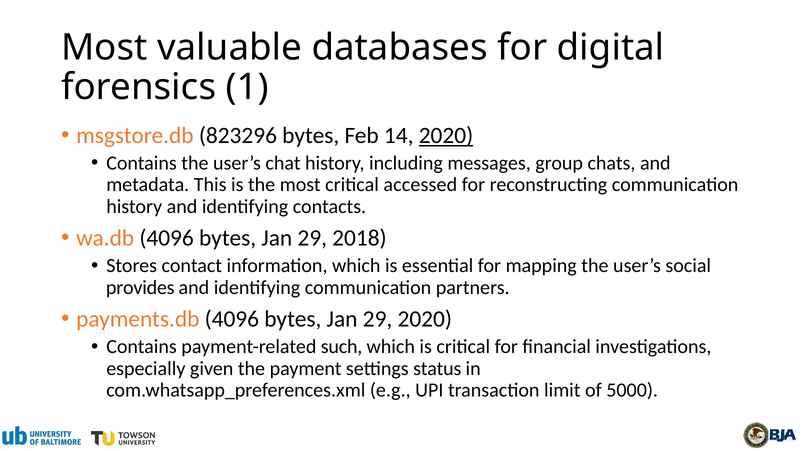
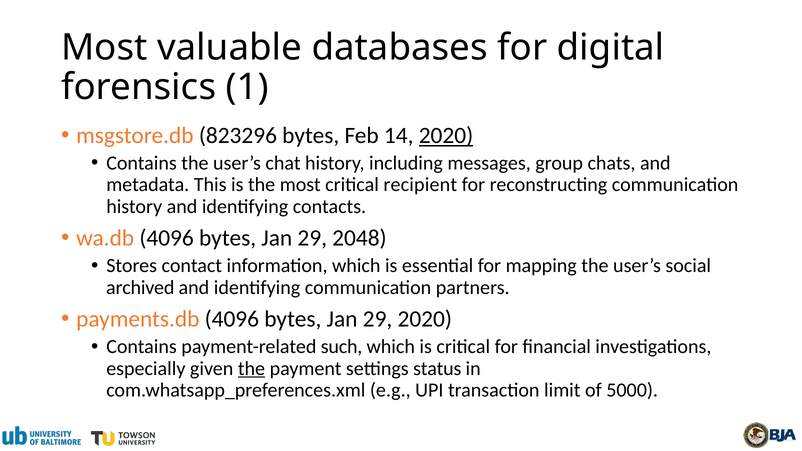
accessed: accessed -> recipient (420, 185)
2018: 2018 -> 2048 (359, 238)
provides: provides -> archived (140, 288)
the underline: none -> present (251, 369)
